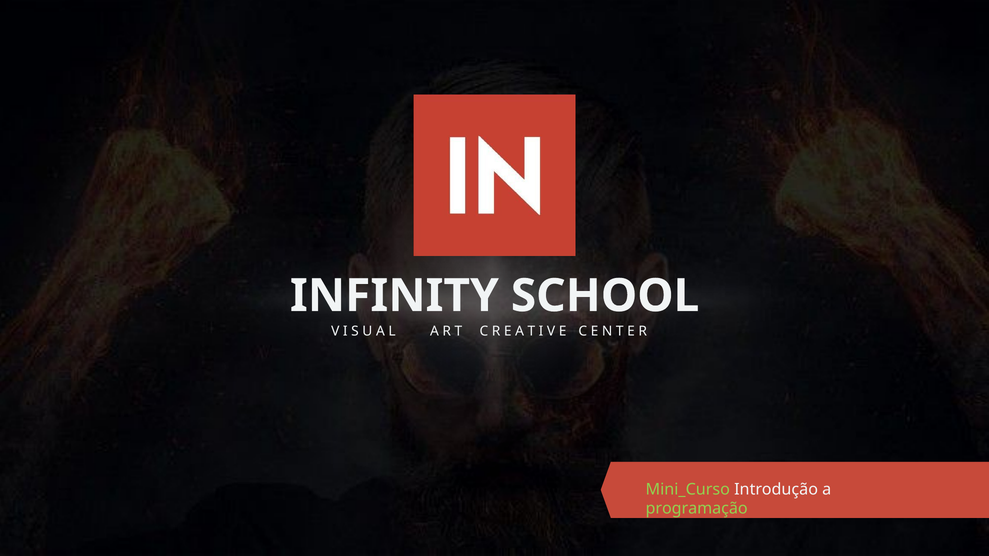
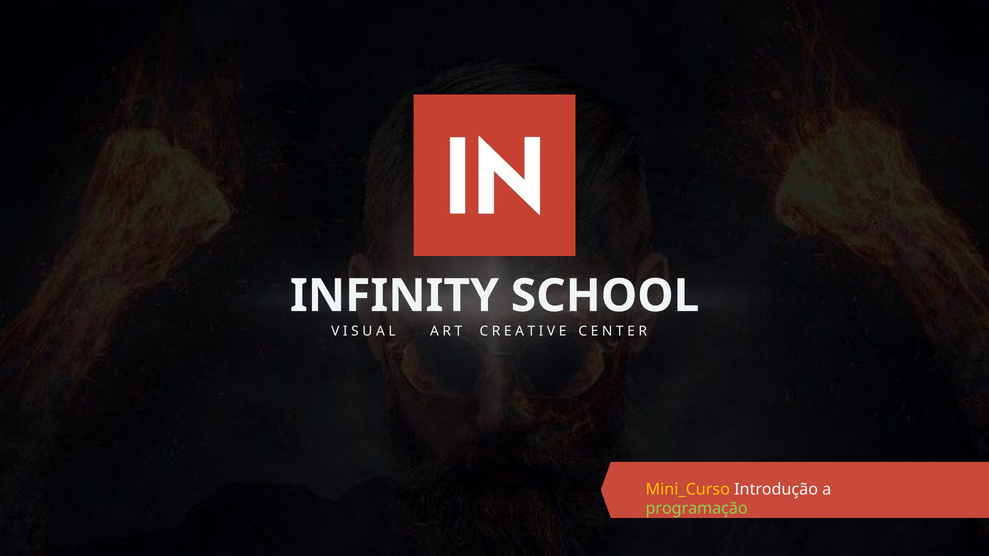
Mini_Curso colour: light green -> yellow (688, 490)
